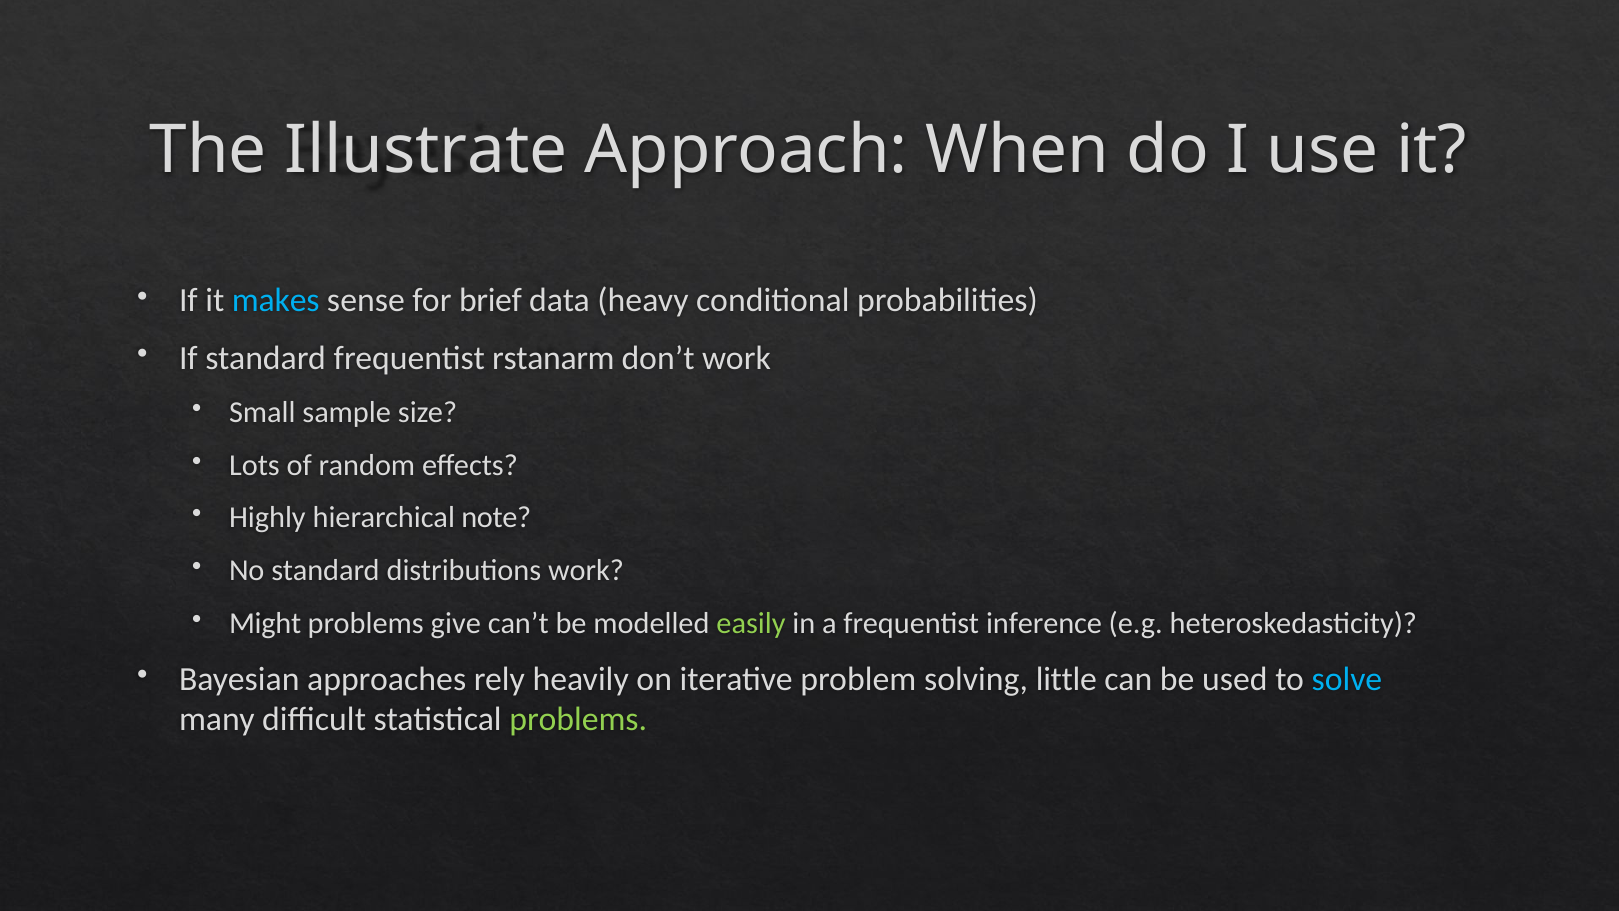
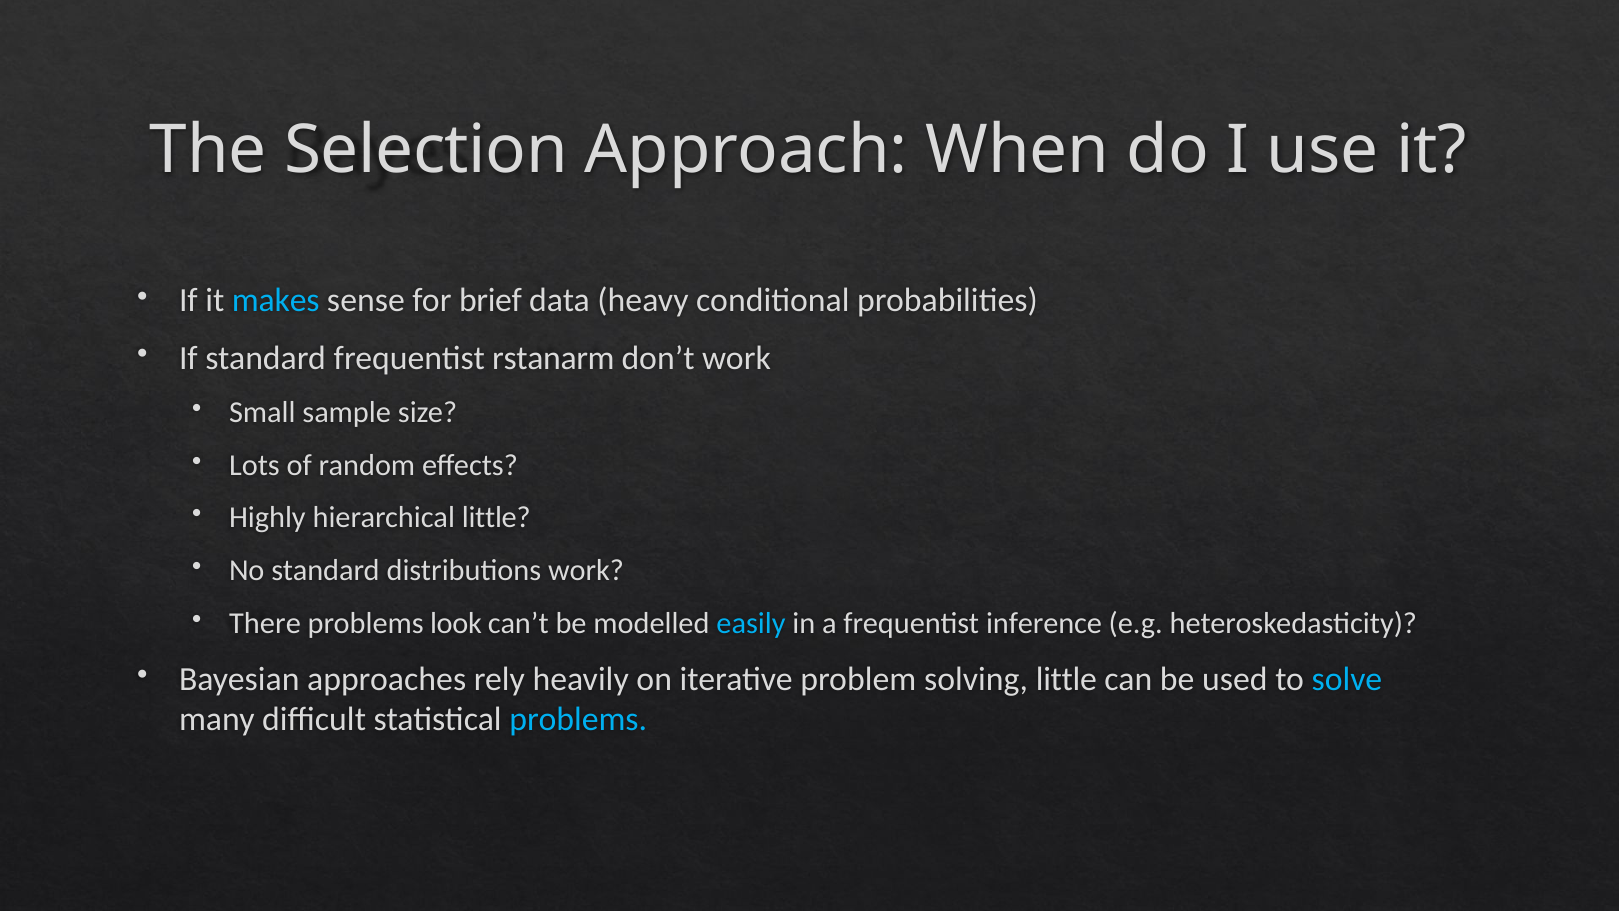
Illustrate: Illustrate -> Selection (426, 150)
hierarchical note: note -> little (496, 518)
Might: Might -> There (265, 623)
give: give -> look (456, 623)
easily colour: light green -> light blue (751, 623)
problems colour: light green -> light blue (578, 719)
